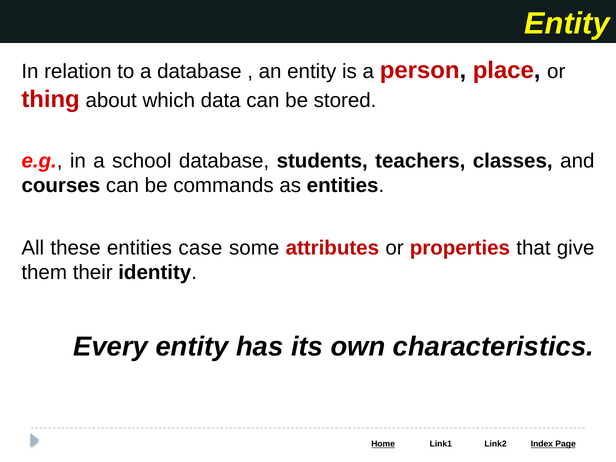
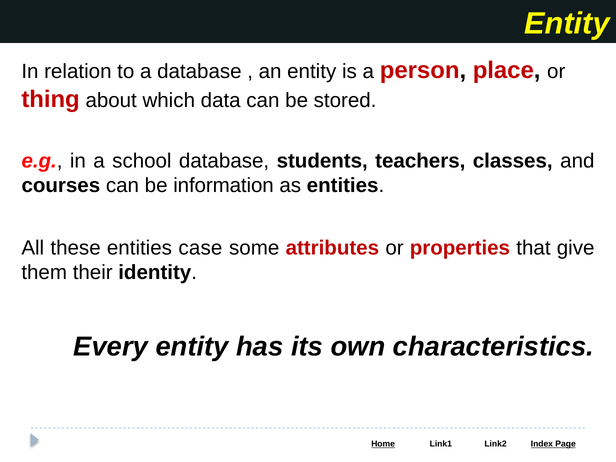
commands: commands -> information (224, 185)
